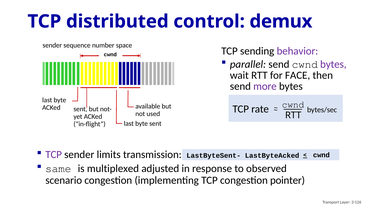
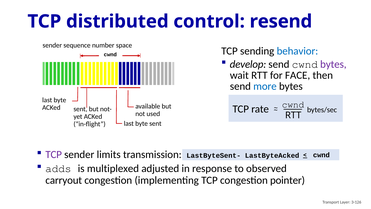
demux: demux -> resend (281, 21)
behavior colour: purple -> blue (297, 51)
parallel: parallel -> develop (248, 64)
more colour: purple -> blue (265, 86)
same: same -> adds (58, 168)
scenario: scenario -> carryout (64, 180)
